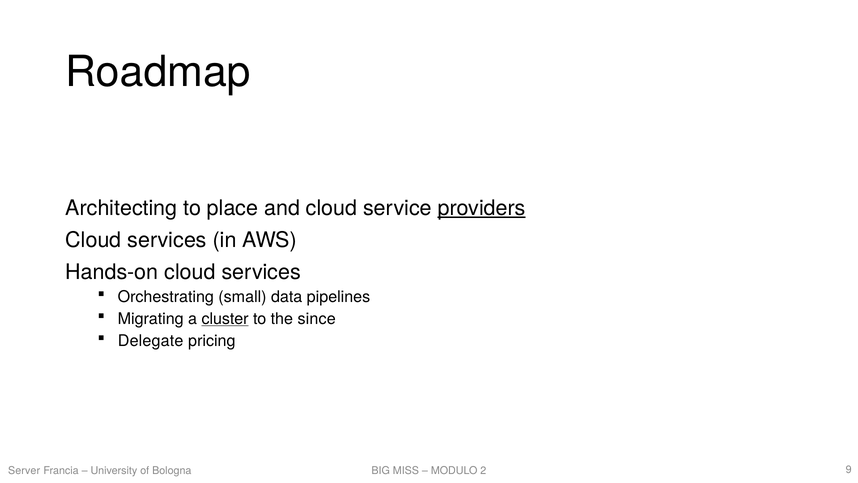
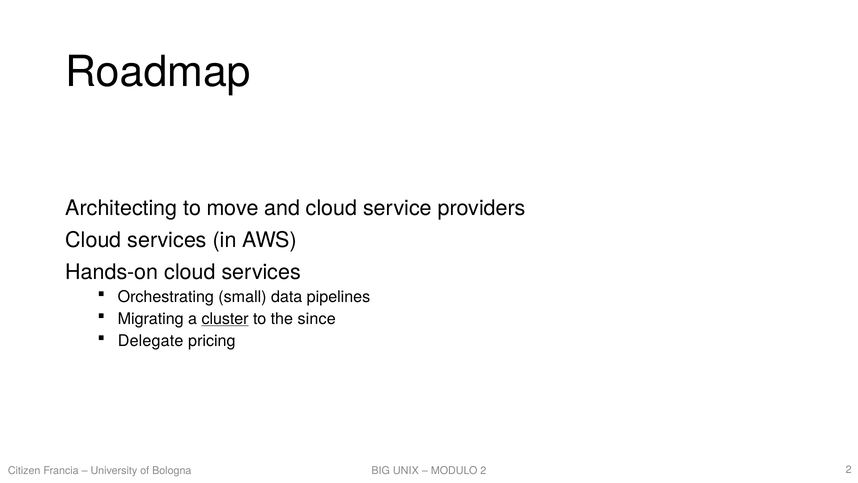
place: place -> move (233, 208)
providers underline: present -> none (482, 208)
Server: Server -> Citizen (24, 470)
MISS: MISS -> UNIX (406, 470)
Bologna 9: 9 -> 2 (849, 469)
